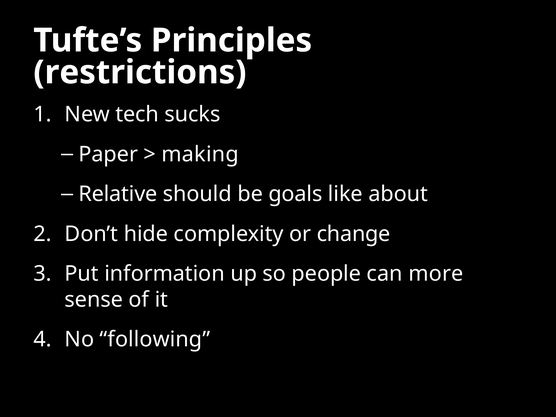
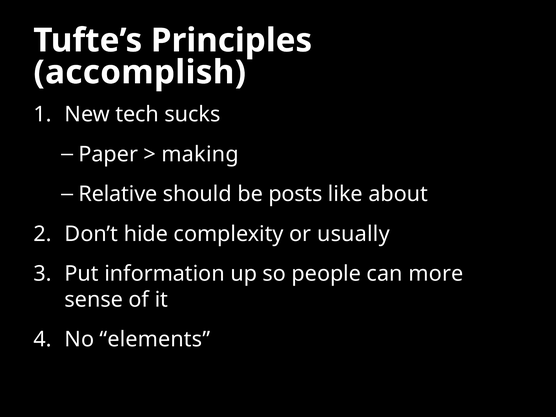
restrictions: restrictions -> accomplish (140, 72)
goals: goals -> posts (296, 194)
change: change -> usually (353, 234)
following: following -> elements (155, 339)
